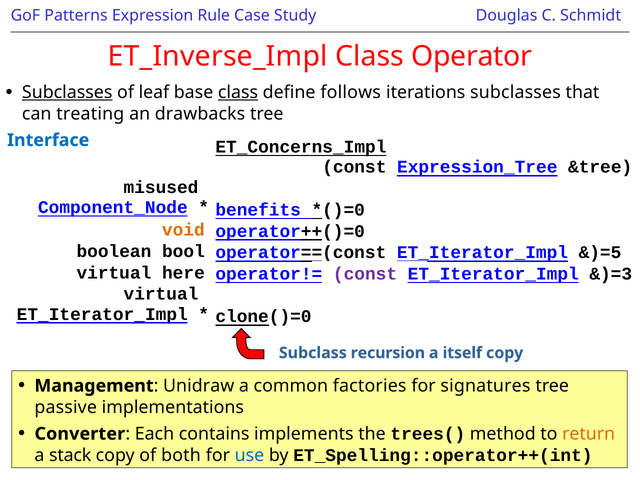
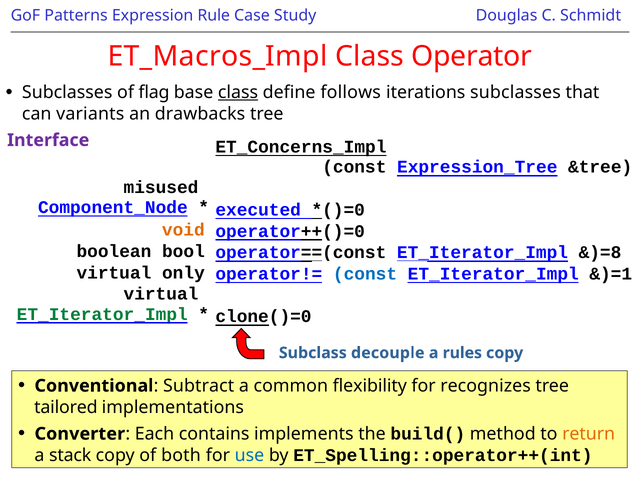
ET_Inverse_Impl: ET_Inverse_Impl -> ET_Macros_Impl (218, 56)
Subclasses underline: present -> none (67, 93)
leaf: leaf -> flag (154, 93)
treating: treating -> variants (90, 114)
Interface colour: blue -> purple (48, 140)
benefits: benefits -> executed (258, 210)
&)=5: &)=5 -> &)=8 (600, 253)
here: here -> only (183, 273)
const colour: purple -> blue (365, 274)
&)=3: &)=3 -> &)=1 (611, 274)
ET_Iterator_Impl colour: black -> green (102, 314)
recursion: recursion -> decouple (388, 353)
itself: itself -> rules (462, 353)
Management: Management -> Conventional (94, 386)
Unidraw: Unidraw -> Subtract (199, 386)
factories: factories -> flexibility (370, 386)
signatures: signatures -> recognizes (486, 386)
passive: passive -> tailored (66, 407)
trees(: trees( -> build( (428, 434)
